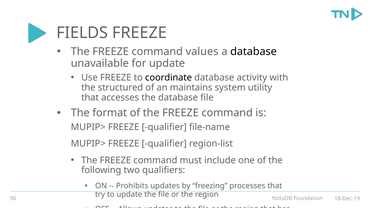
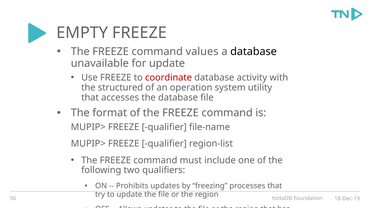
FIELDS: FIELDS -> EMPTY (82, 33)
coordinate colour: black -> red (169, 78)
maintains: maintains -> operation (191, 88)
